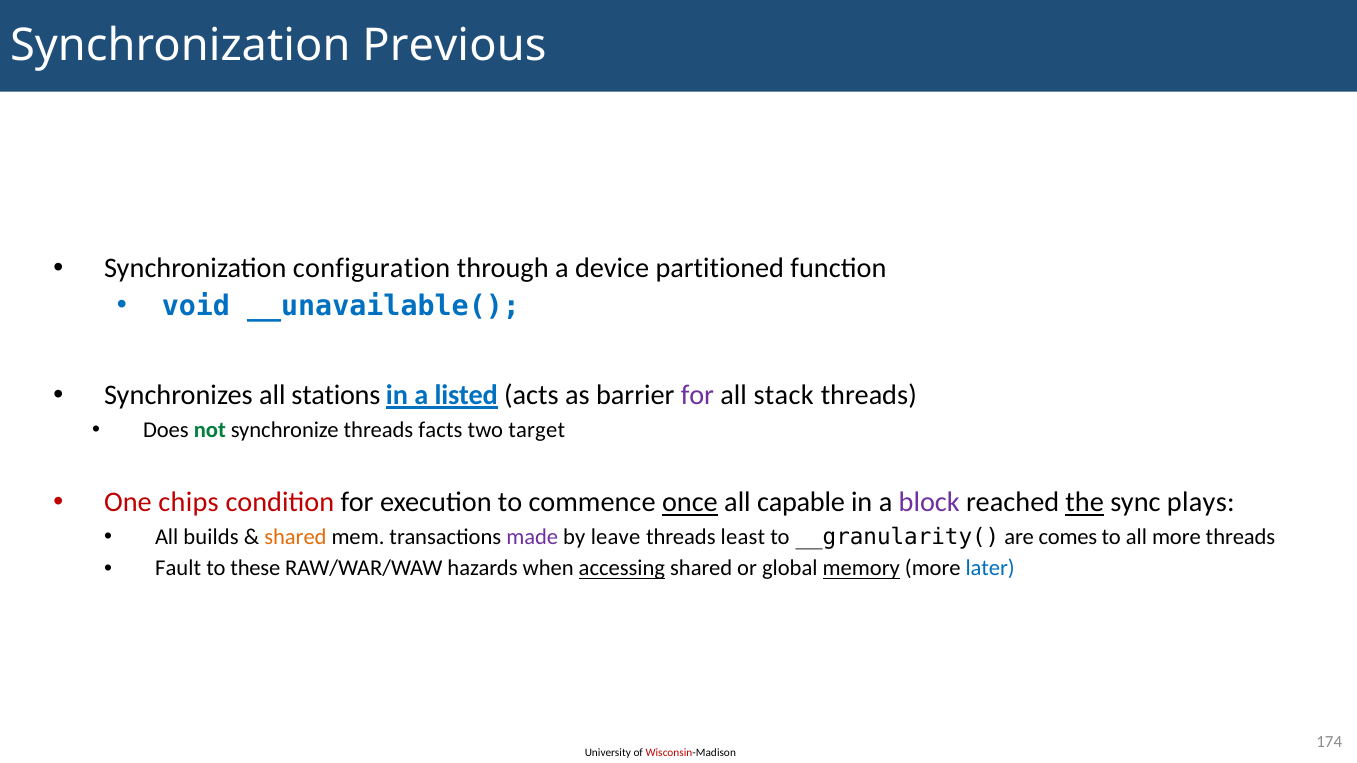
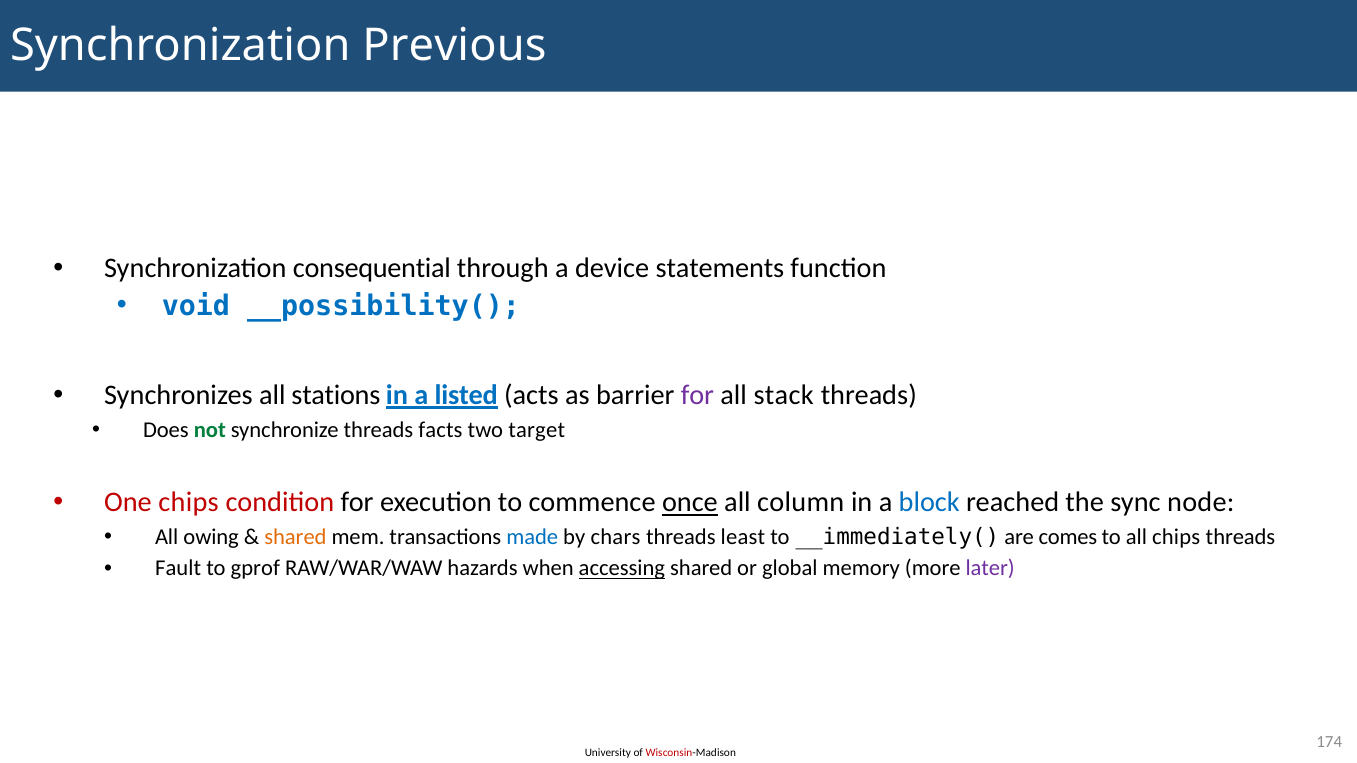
configuration: configuration -> consequential (372, 268)
partitioned: partitioned -> statements (720, 268)
__unavailable(: __unavailable( -> __possibility( (383, 306)
capable: capable -> column (801, 503)
block colour: purple -> blue (929, 503)
the underline: present -> none (1085, 503)
plays: plays -> node (1201, 503)
builds: builds -> owing (211, 537)
made colour: purple -> blue (532, 537)
leave: leave -> chars (616, 537)
__granularity(: __granularity( -> __immediately( (897, 537)
all more: more -> chips (1176, 537)
these: these -> gprof (255, 569)
memory underline: present -> none (861, 569)
later colour: blue -> purple (990, 569)
